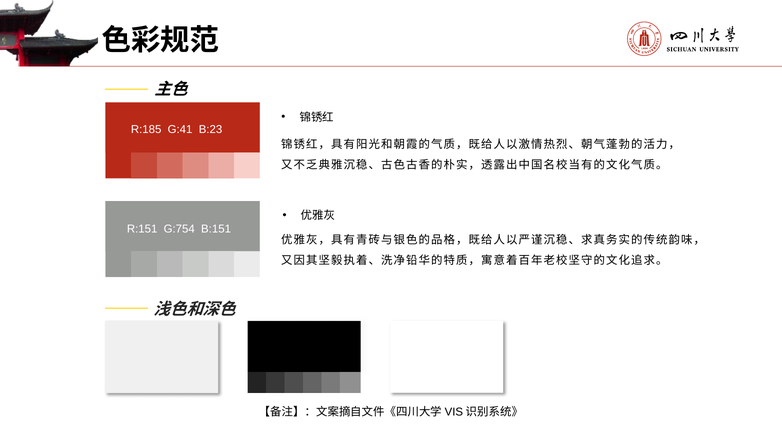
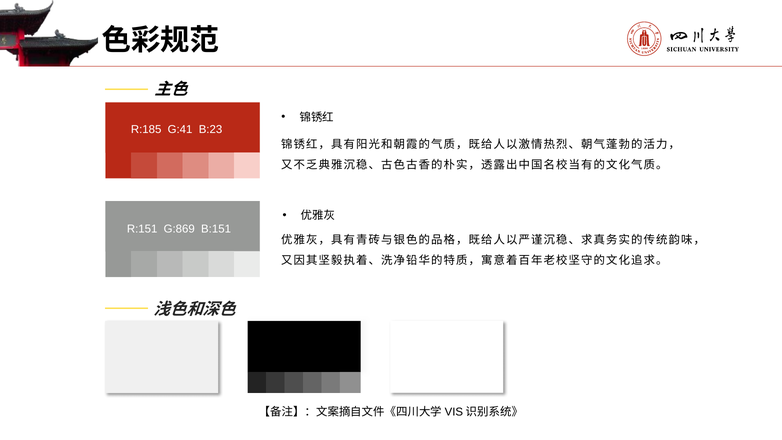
G:754: G:754 -> G:869 (179, 229)
